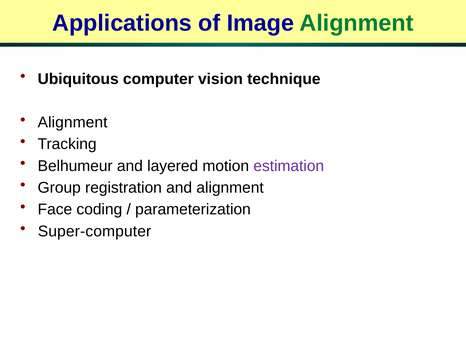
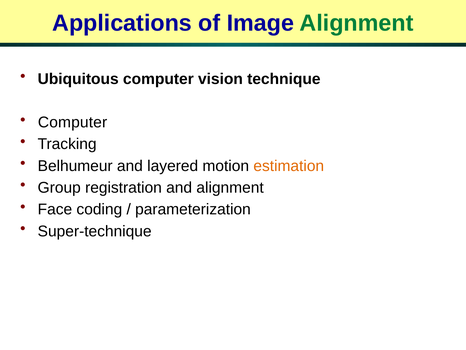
Alignment: Alignment -> Computer (73, 122)
estimation colour: purple -> orange (289, 166)
Super-computer: Super-computer -> Super-technique (95, 231)
